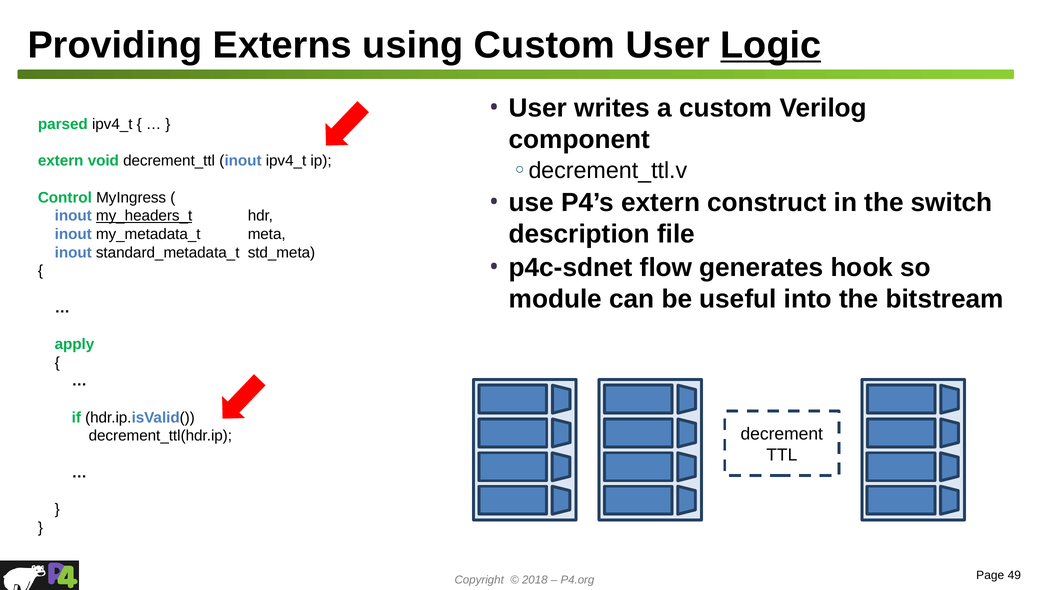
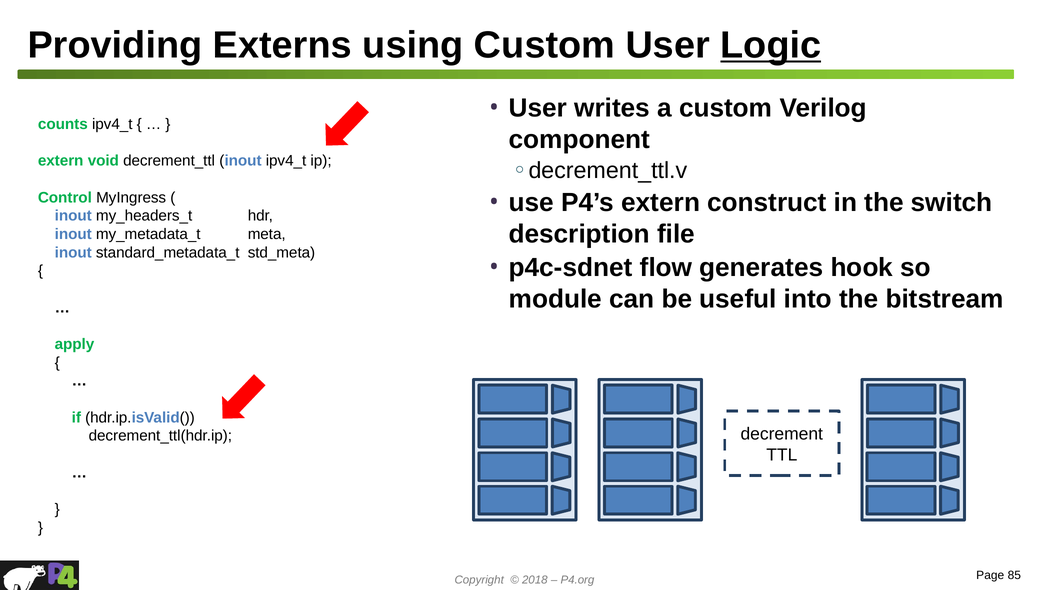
parsed: parsed -> counts (63, 124)
my_headers_t underline: present -> none (144, 216)
49: 49 -> 85 (1014, 575)
